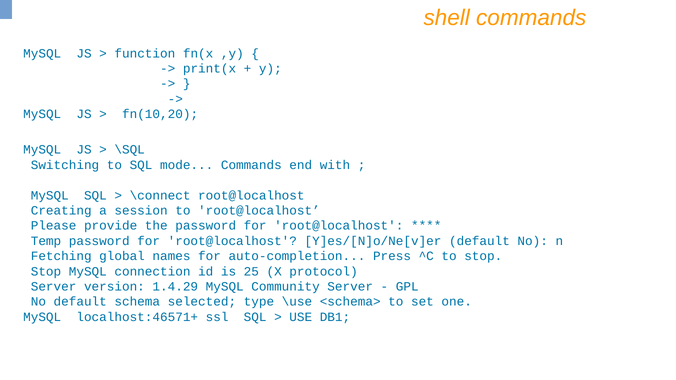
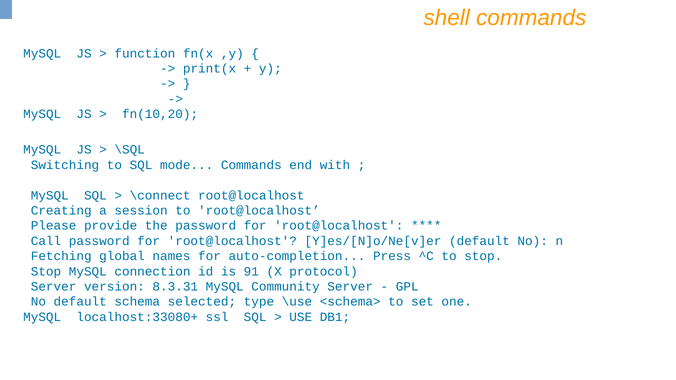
Temp: Temp -> Call (46, 241)
25: 25 -> 91 (251, 272)
1.4.29: 1.4.29 -> 8.3.31 (175, 287)
localhost:46571+: localhost:46571+ -> localhost:33080+ (137, 317)
